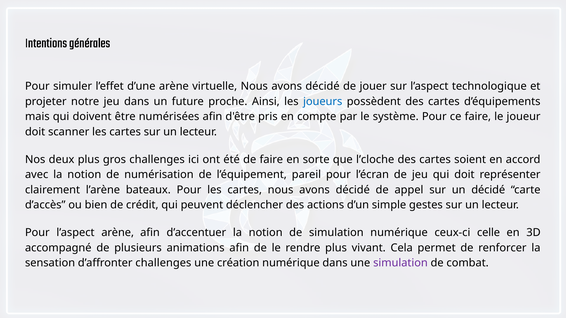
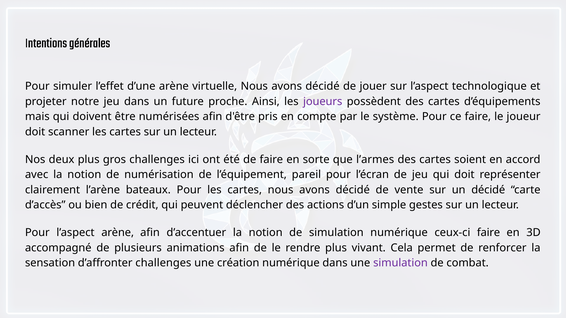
joueurs colour: blue -> purple (323, 102)
l’cloche: l’cloche -> l’armes (375, 160)
appel: appel -> vente (409, 190)
ceux-ci celle: celle -> faire (489, 233)
